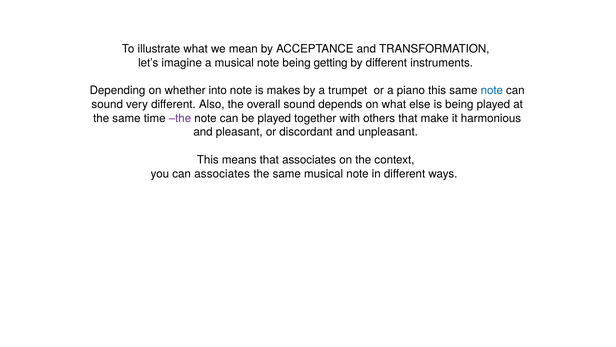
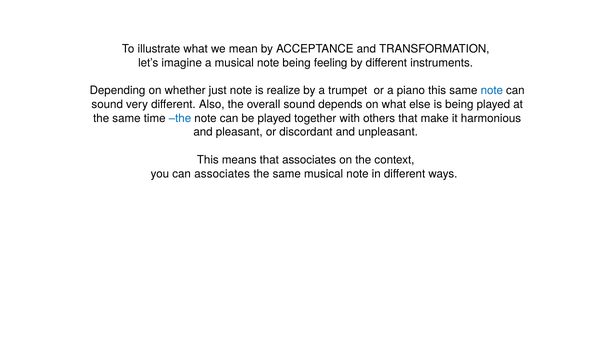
getting: getting -> feeling (331, 63)
into: into -> just (218, 90)
makes: makes -> realize (283, 90)
the colour: purple -> blue (180, 118)
